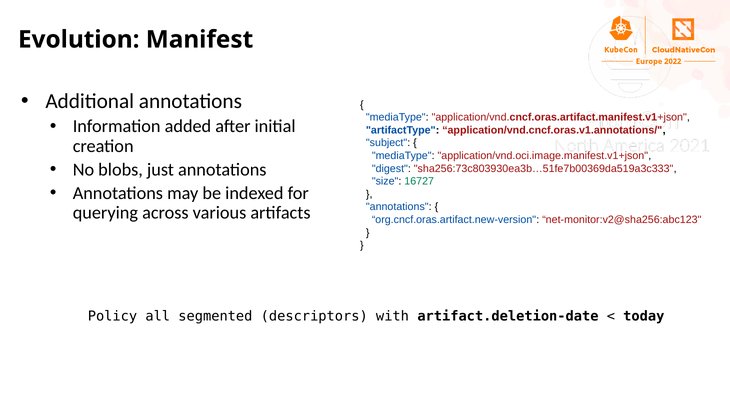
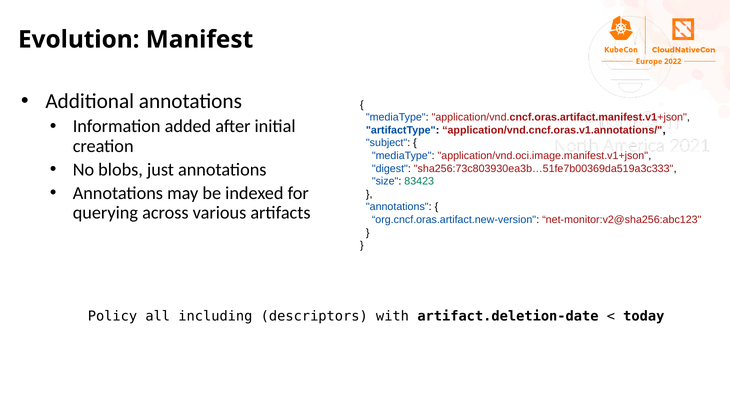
16727: 16727 -> 83423 (419, 181)
segmented: segmented -> including (215, 316)
